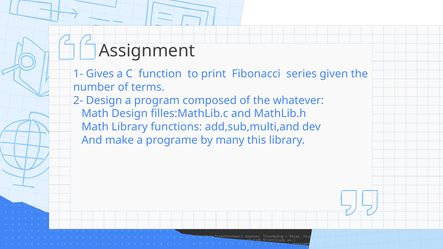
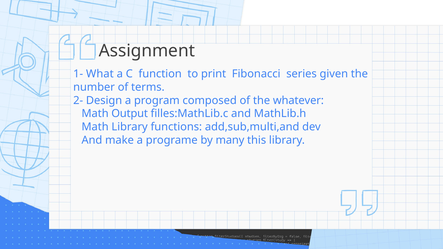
Gives: Gives -> What (100, 74)
Math Design: Design -> Output (130, 114)
